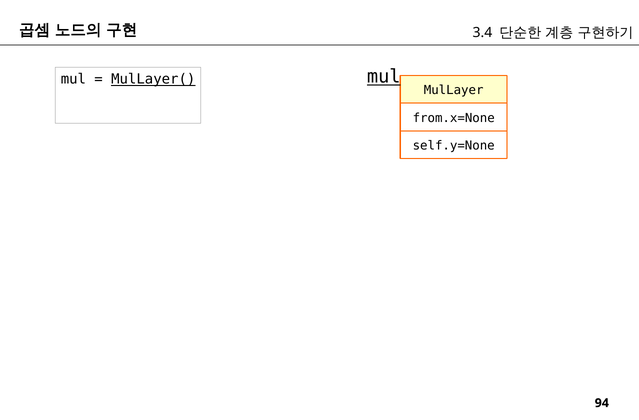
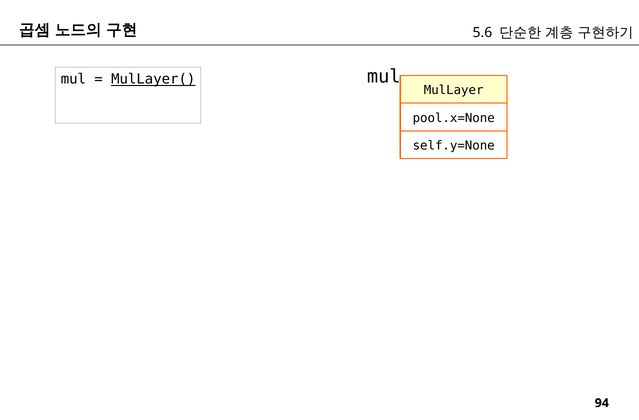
3.4: 3.4 -> 5.6 (482, 33)
mul underline: present -> none (384, 77)
from.x=None: from.x=None -> pool.x=None (454, 118)
